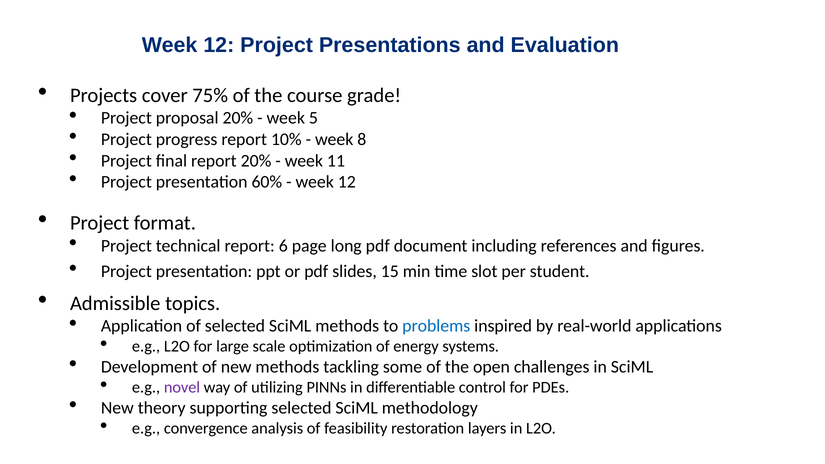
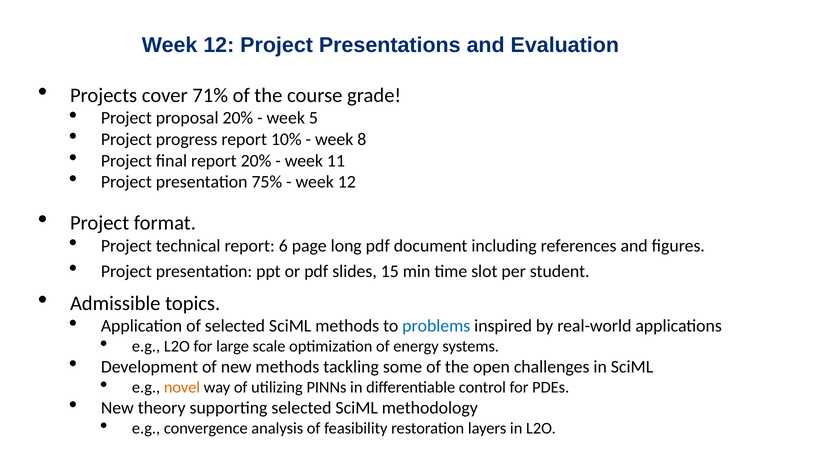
75%: 75% -> 71% (210, 95)
60%: 60% -> 75% (267, 182)
novel colour: purple -> orange (182, 387)
